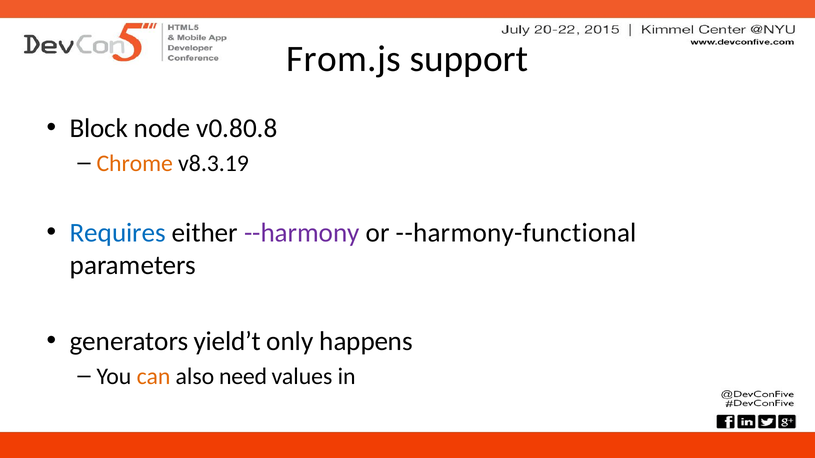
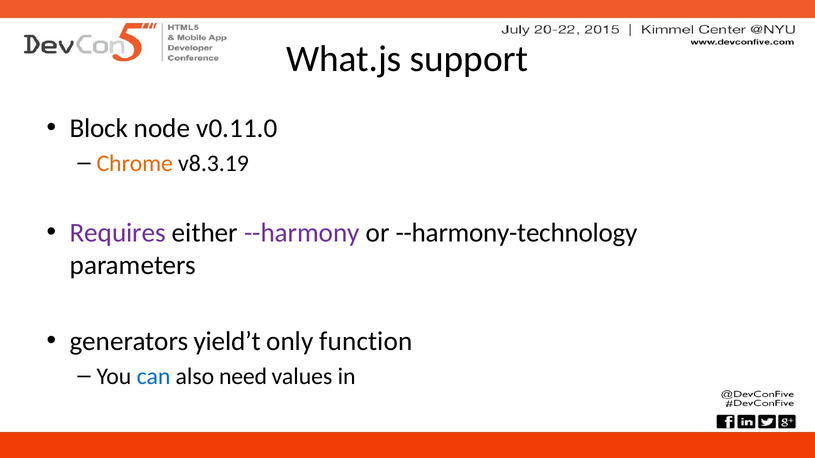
From.js: From.js -> What.js (344, 59)
v0.80.8: v0.80.8 -> v0.11.0 (237, 128)
Requires colour: blue -> purple (118, 233)
--harmony-functional: --harmony-functional -> --harmony-technology (517, 233)
happens: happens -> function (366, 342)
can colour: orange -> blue (153, 377)
